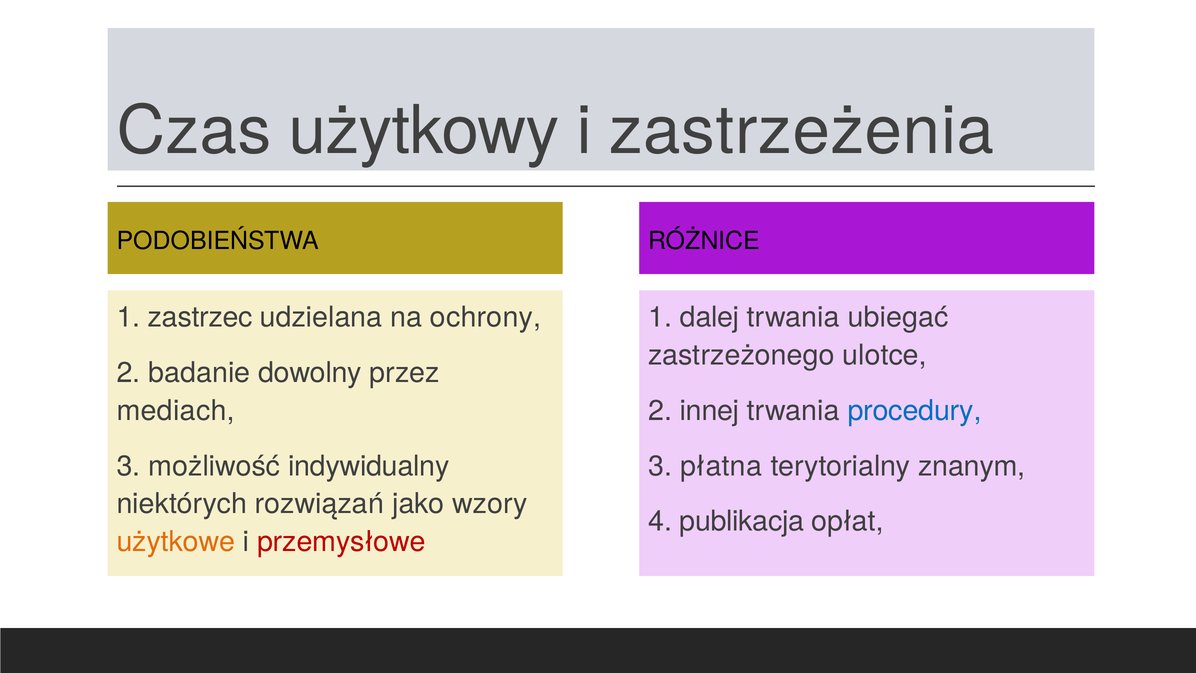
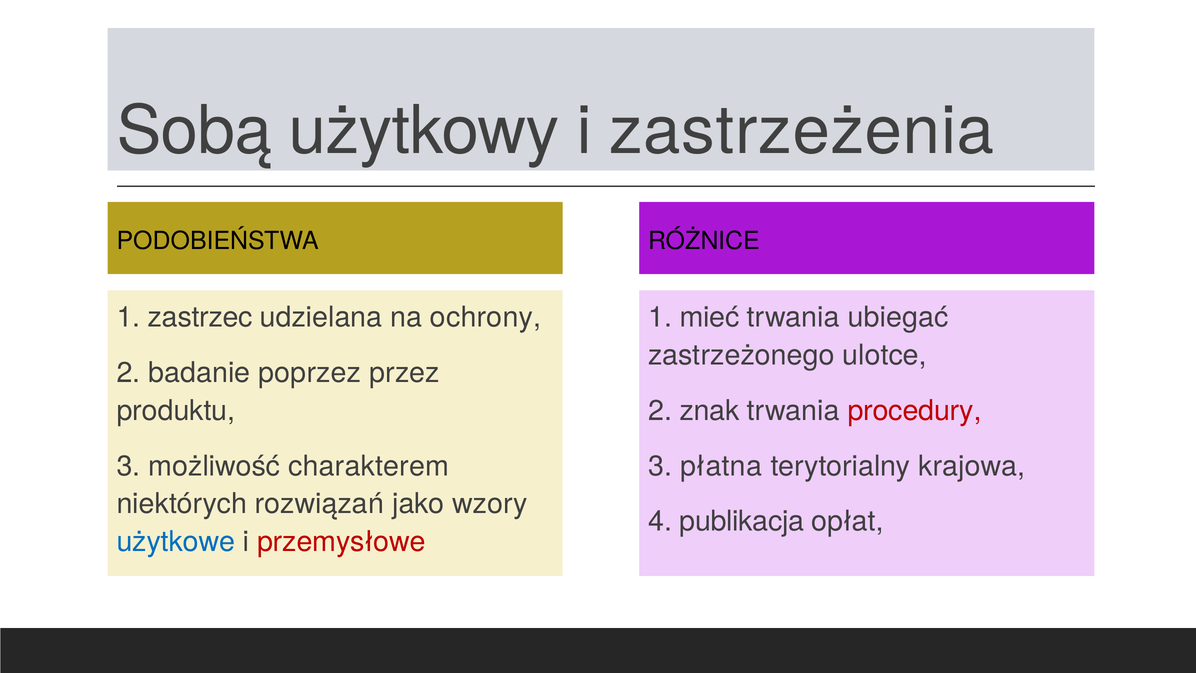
Czas: Czas -> Sobą (194, 131)
dalej: dalej -> mieć (710, 317)
dowolny: dowolny -> poprzez (310, 373)
mediach: mediach -> produktu (176, 411)
innej: innej -> znak (710, 411)
procedury colour: blue -> red (915, 411)
indywidualny: indywidualny -> charakterem (369, 466)
znanym: znanym -> krajowa (972, 466)
użytkowe colour: orange -> blue (176, 542)
